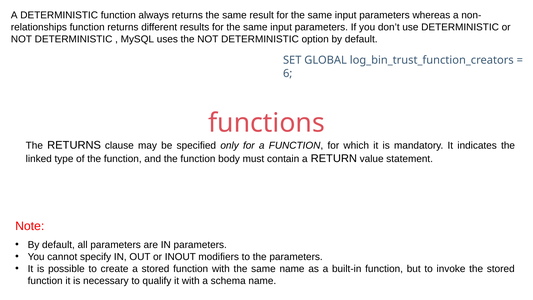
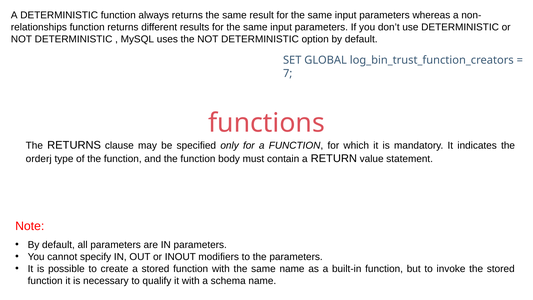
6: 6 -> 7 (288, 73)
linked: linked -> orderj (39, 159)
